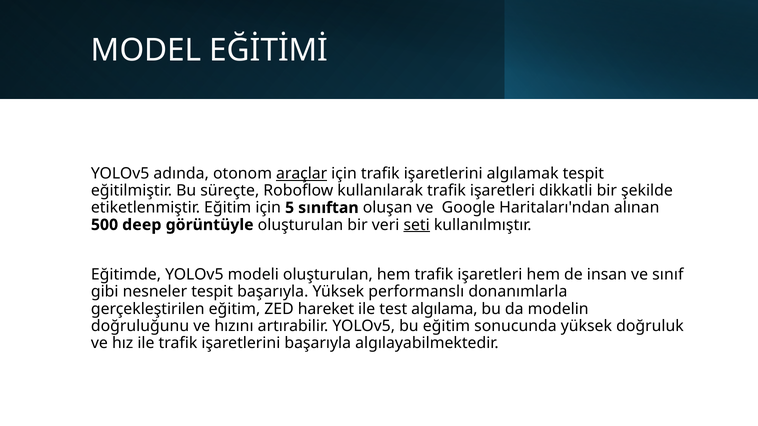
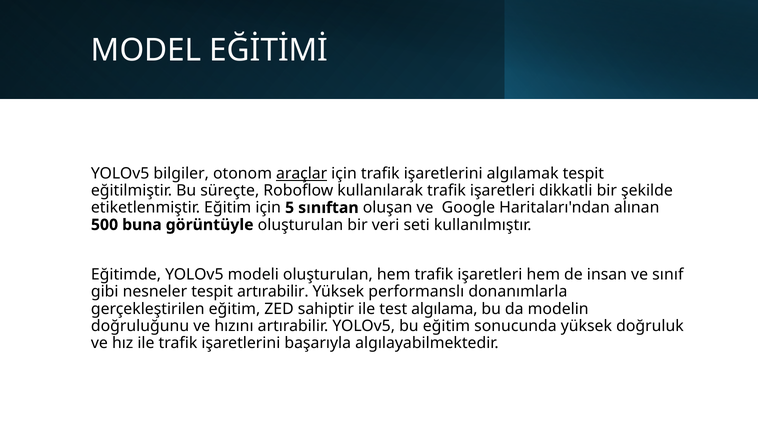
adında: adında -> bilgiler (181, 174)
deep: deep -> buna (142, 225)
seti underline: present -> none (417, 225)
tespit başarıyla: başarıyla -> artırabilir (273, 292)
hareket: hareket -> sahiptir (326, 309)
